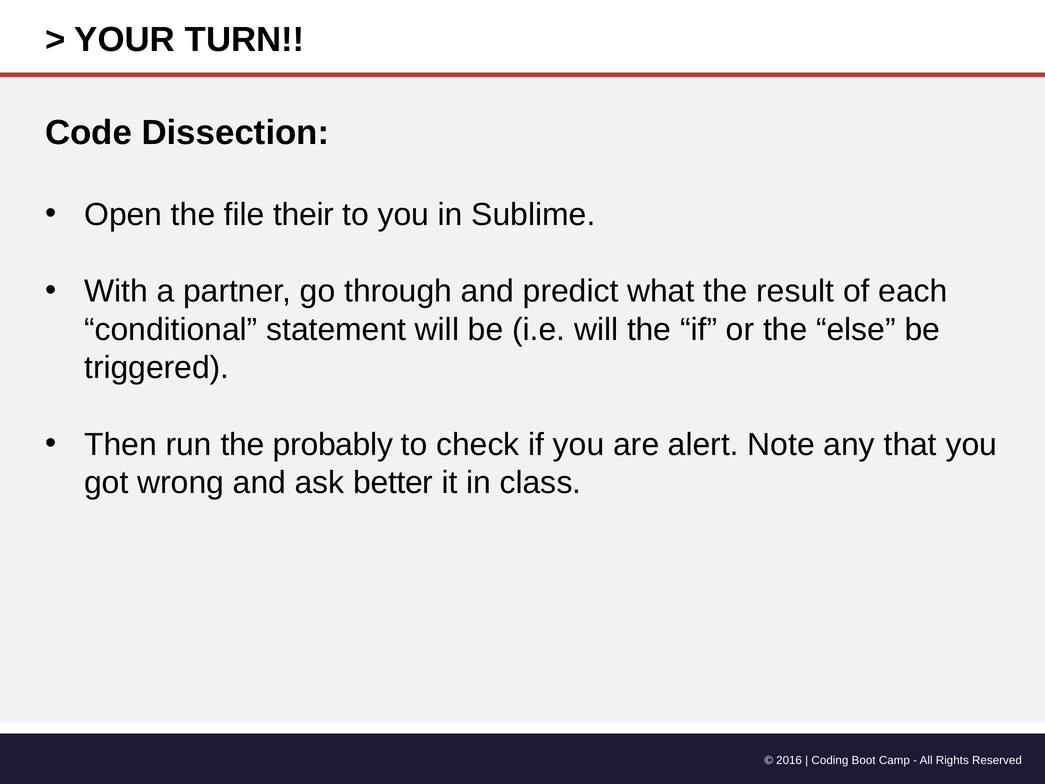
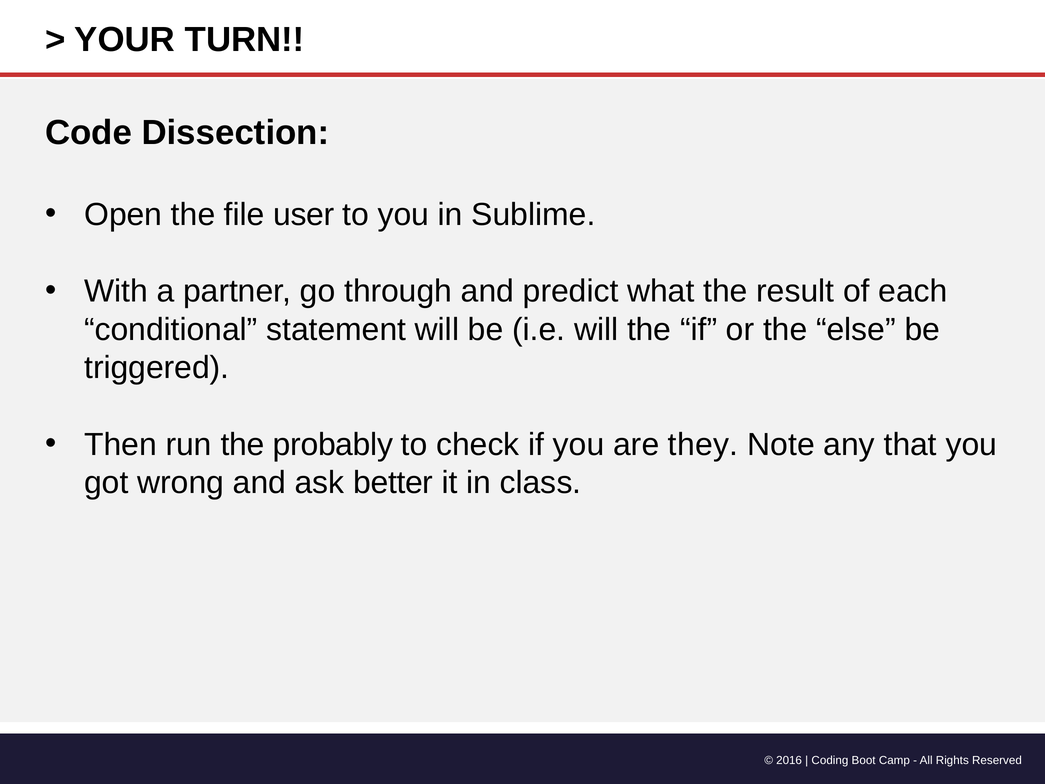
their: their -> user (304, 215)
alert: alert -> they (703, 444)
